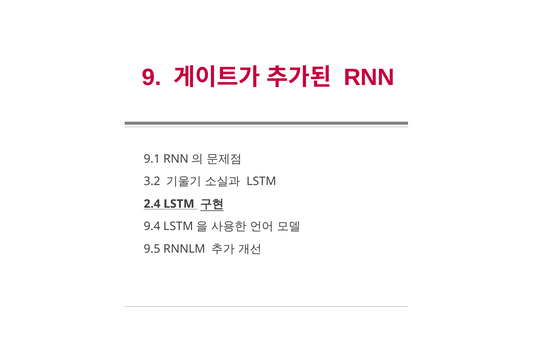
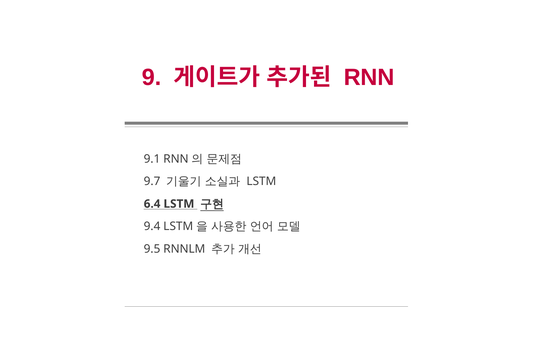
3.2: 3.2 -> 9.7 (152, 181)
2.4: 2.4 -> 6.4 (152, 204)
